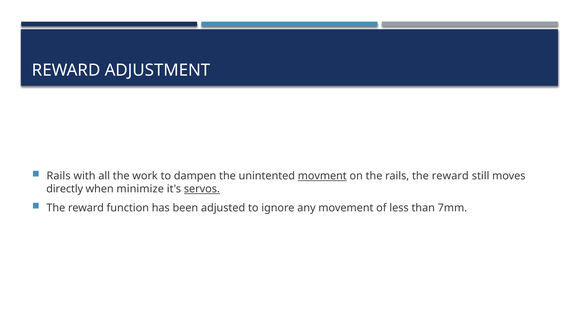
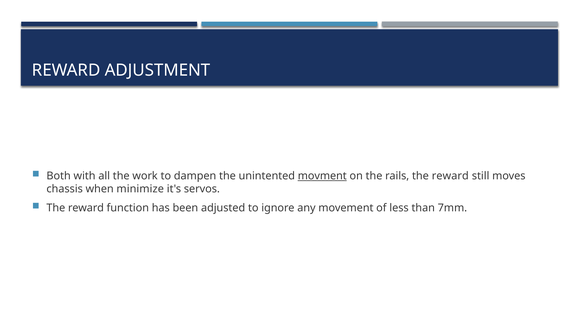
Rails: Rails -> Both (59, 176)
directly: directly -> chassis (65, 189)
servos underline: present -> none (202, 189)
